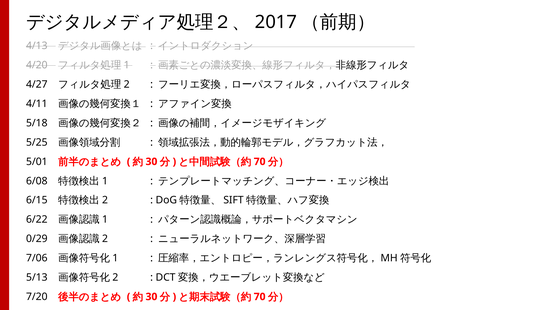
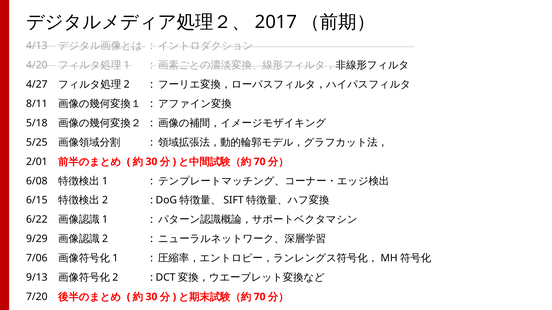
4/11: 4/11 -> 8/11 (37, 104)
5/01: 5/01 -> 2/01 (37, 162)
0/29: 0/29 -> 9/29 (37, 239)
5/13: 5/13 -> 9/13 (37, 278)
